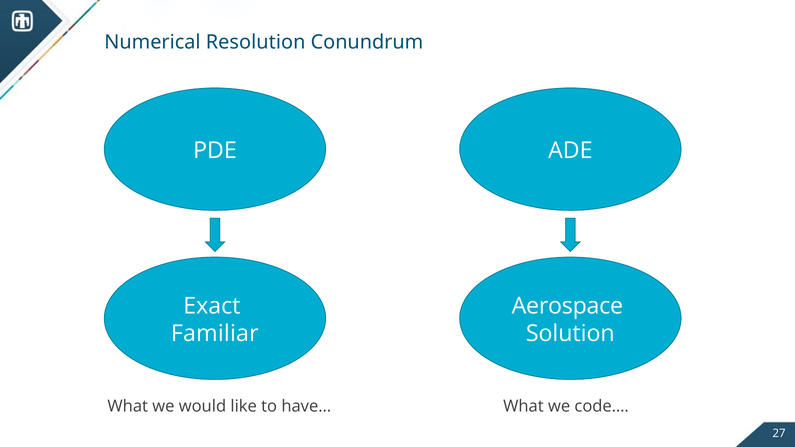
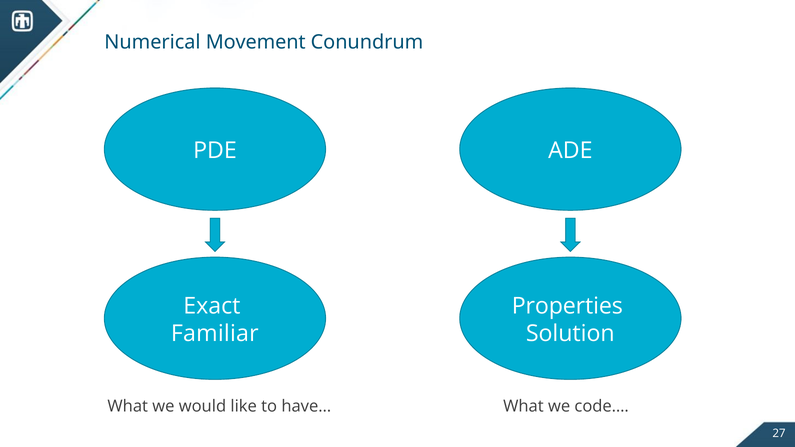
Resolution: Resolution -> Movement (256, 42)
Aerospace: Aerospace -> Properties (567, 306)
